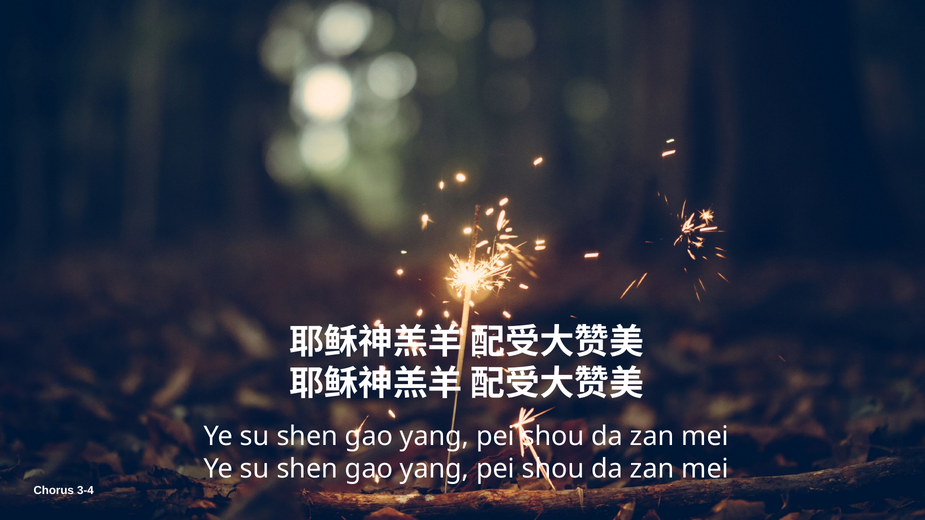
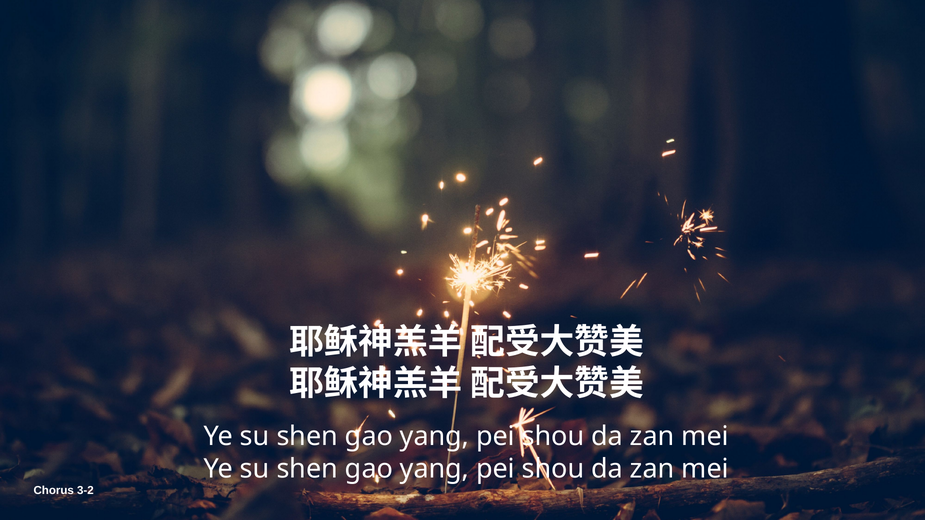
3-4: 3-4 -> 3-2 (85, 491)
